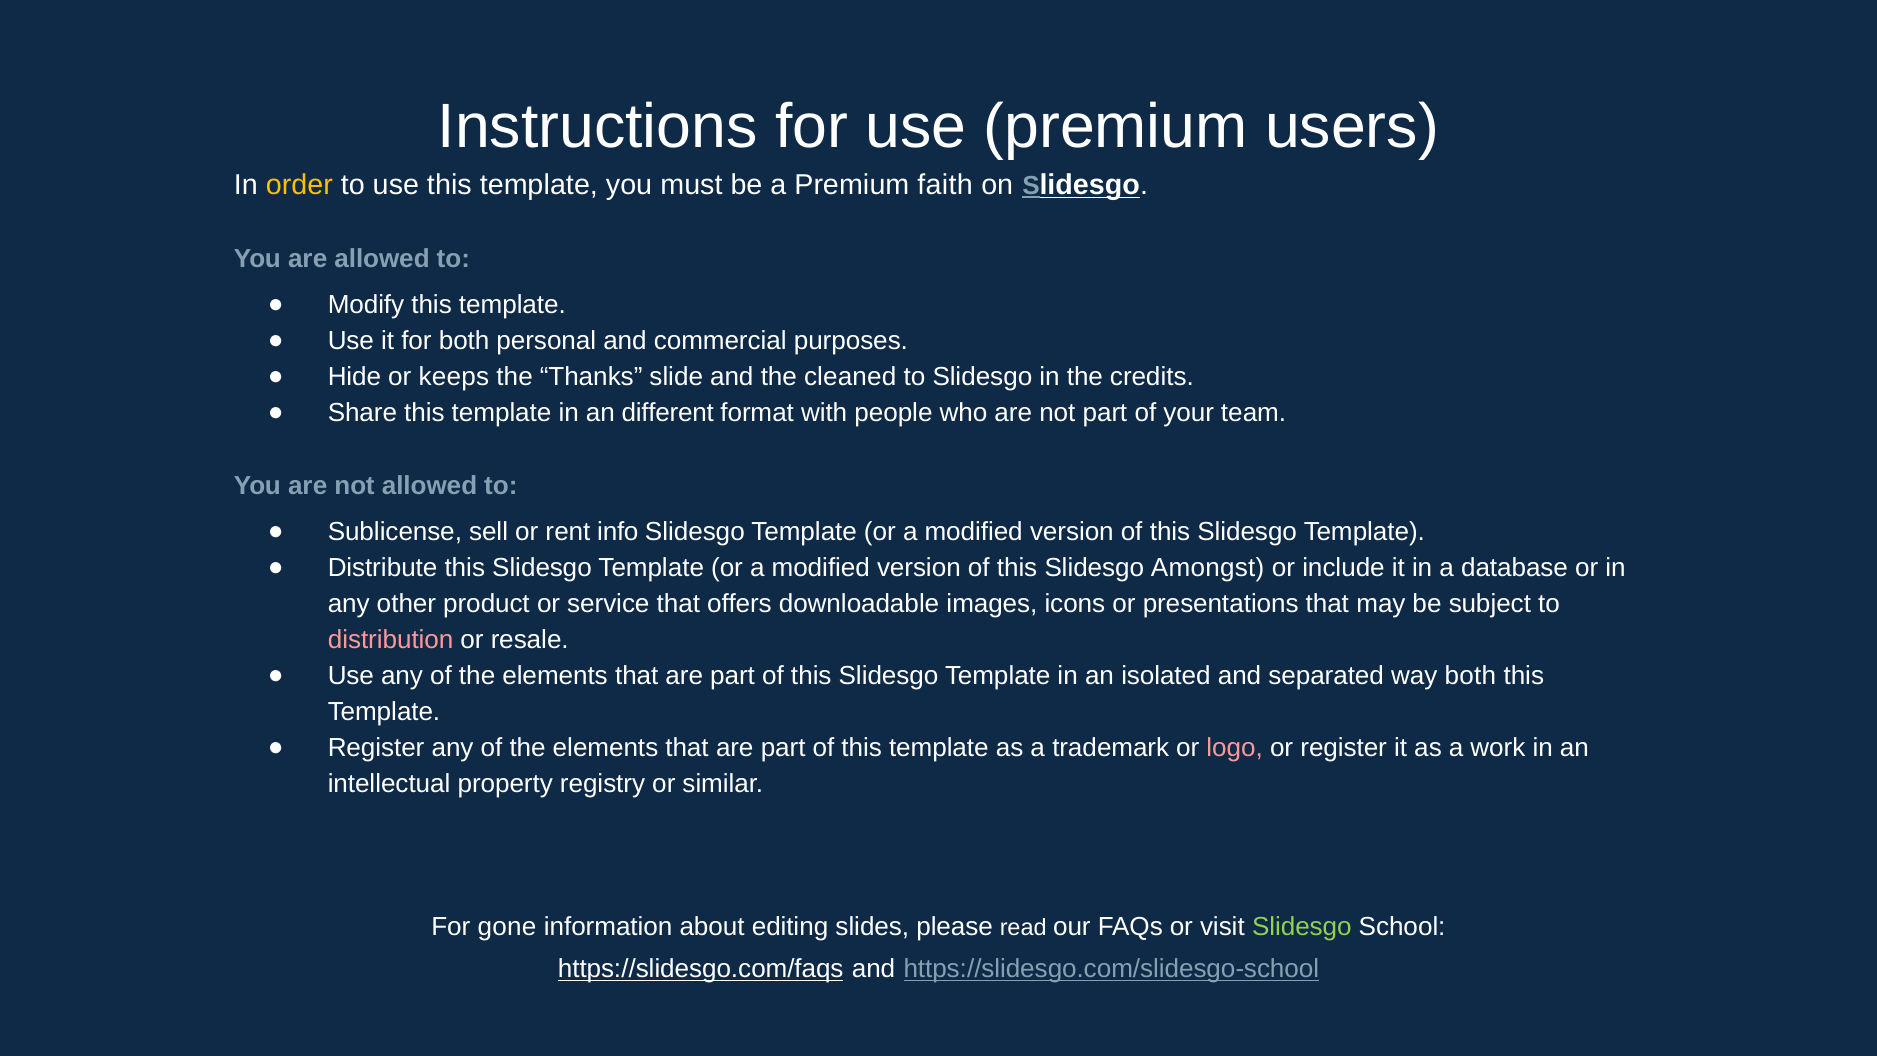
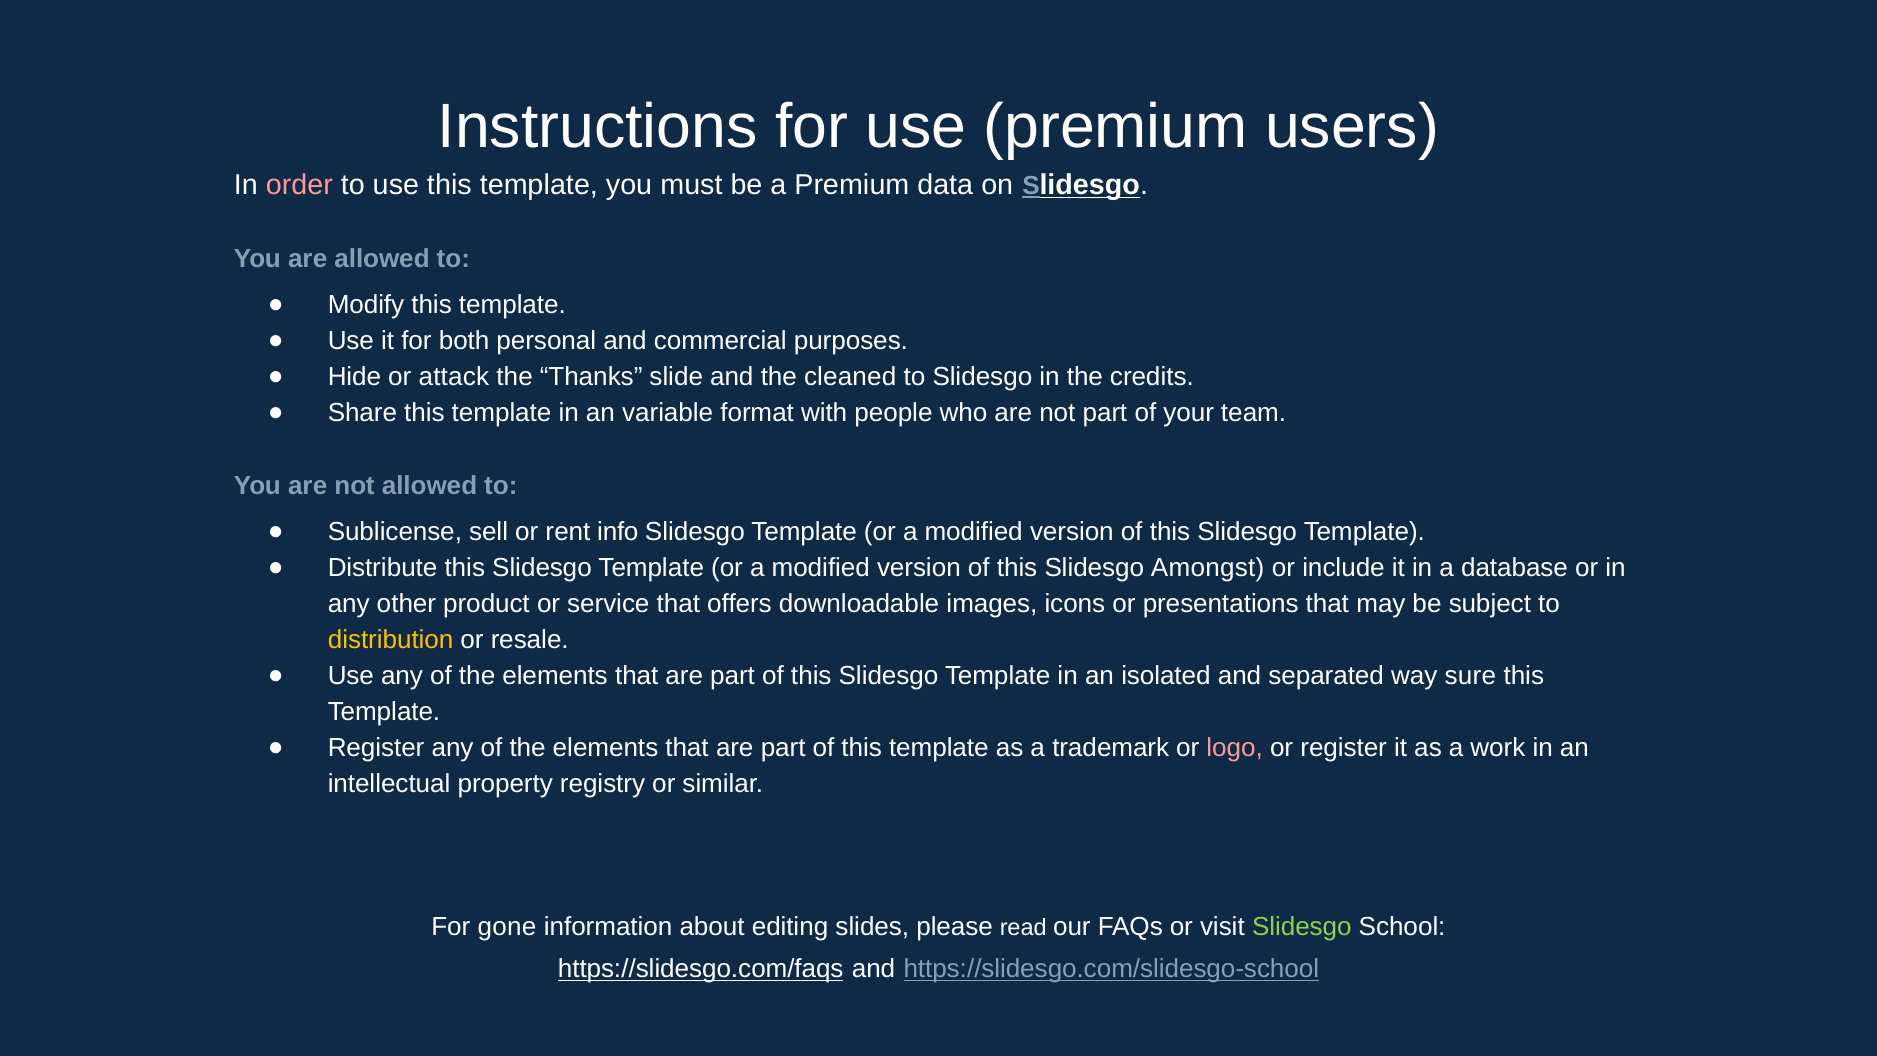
order colour: yellow -> pink (299, 185)
faith: faith -> data (945, 185)
keeps: keeps -> attack (454, 377)
different: different -> variable (668, 413)
distribution colour: pink -> yellow (391, 640)
way both: both -> sure (1470, 676)
